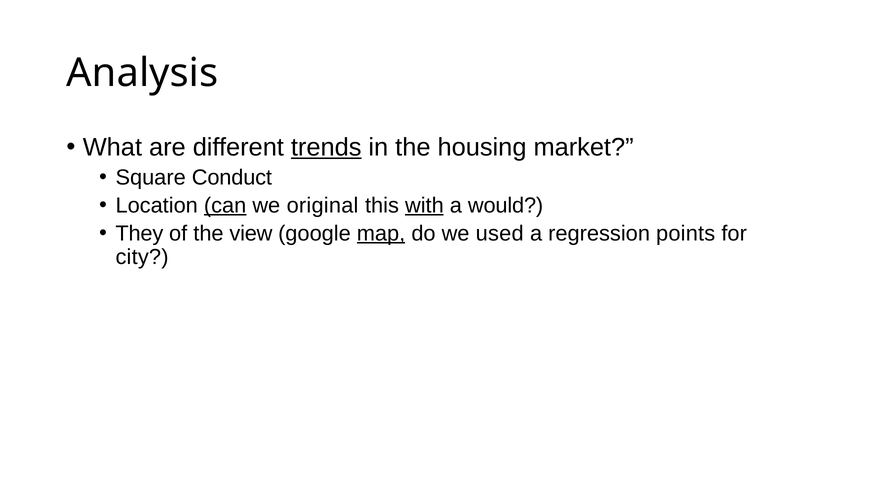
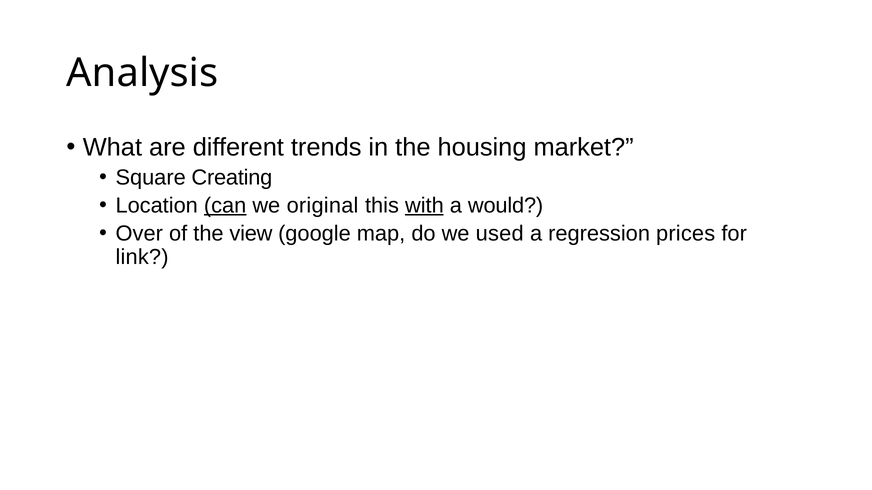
trends underline: present -> none (326, 147)
Conduct: Conduct -> Creating (232, 177)
They: They -> Over (139, 234)
map underline: present -> none (381, 234)
points: points -> prices (686, 234)
city: city -> link (142, 257)
